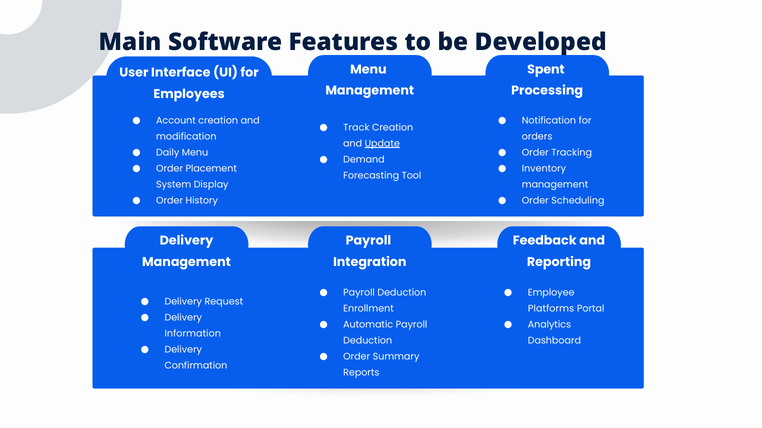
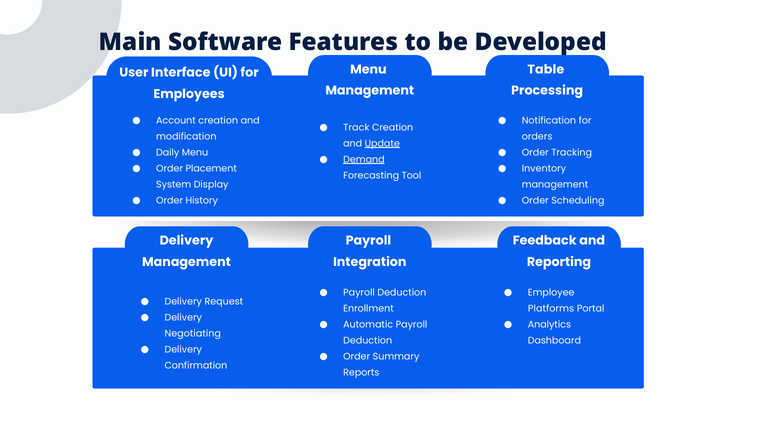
Spent: Spent -> Table (546, 70)
Demand underline: none -> present (364, 160)
Information: Information -> Negotiating (193, 334)
